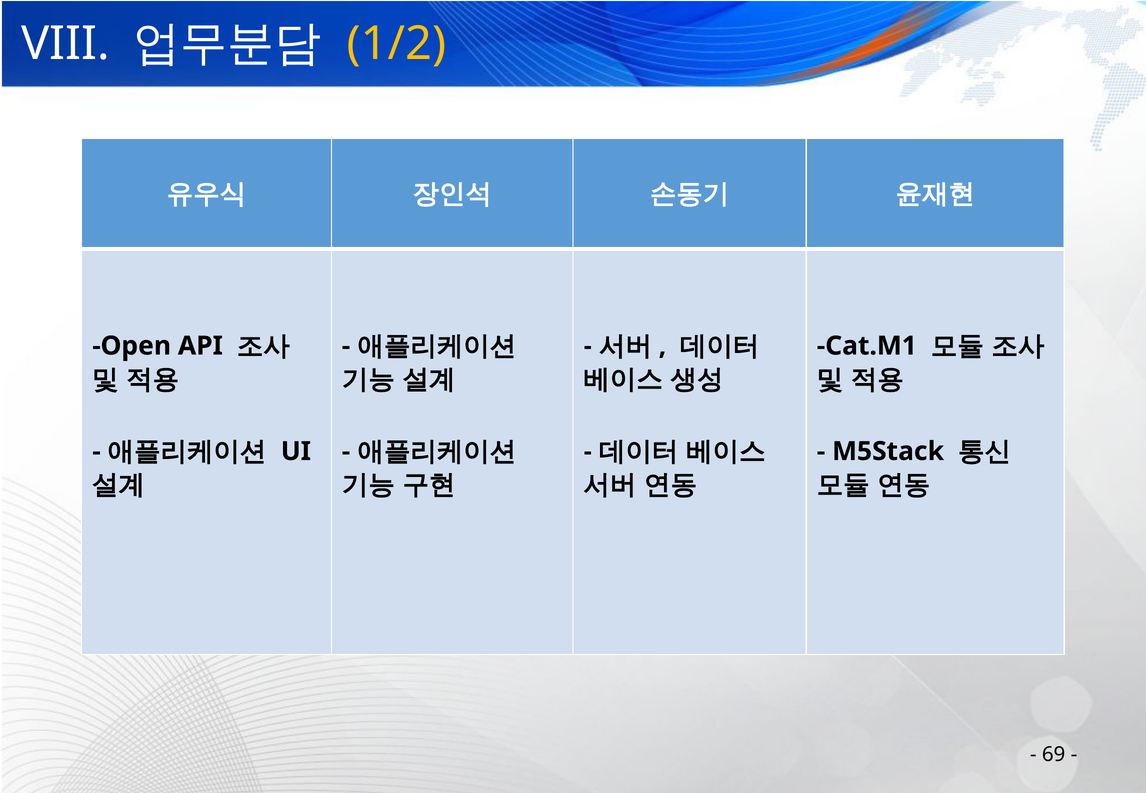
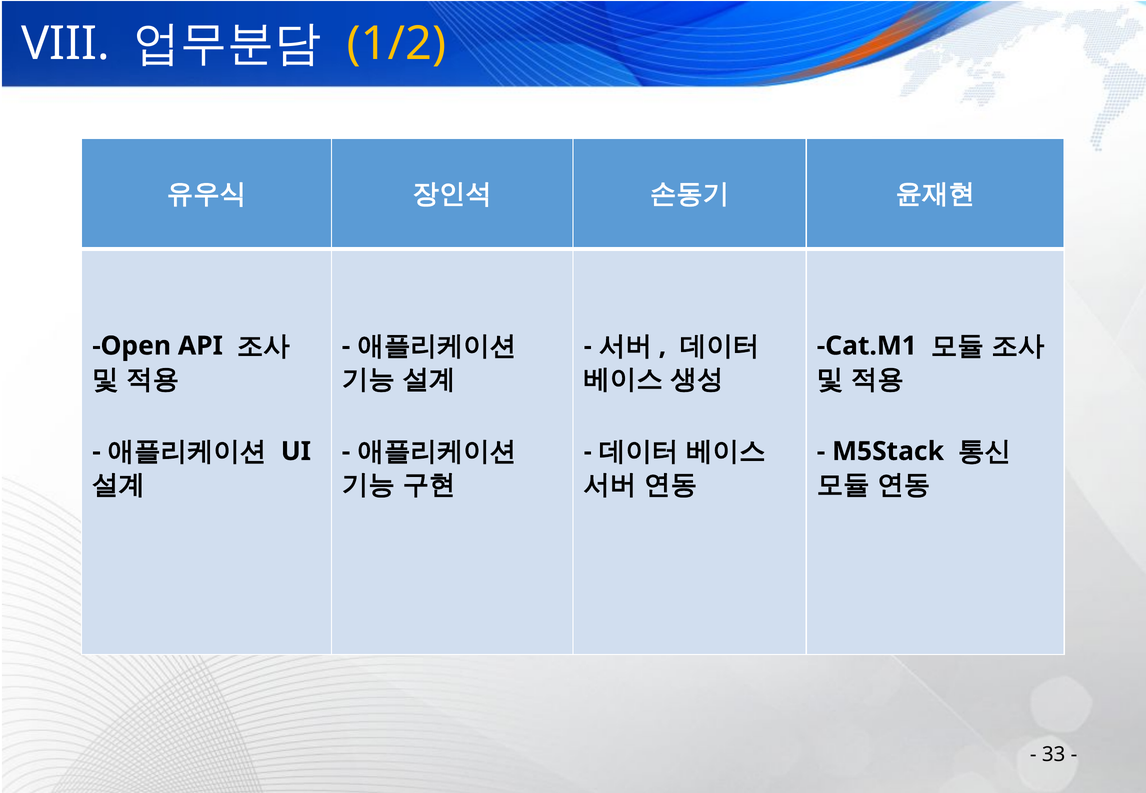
69: 69 -> 33 (1054, 755)
